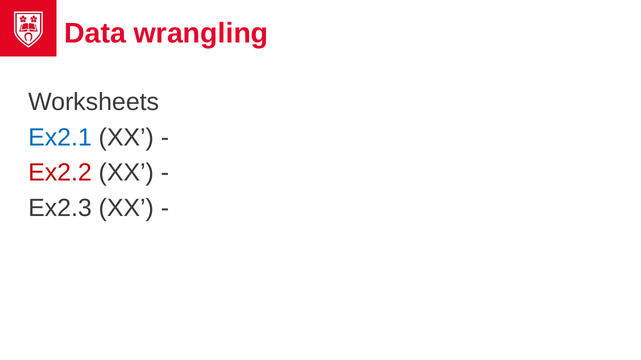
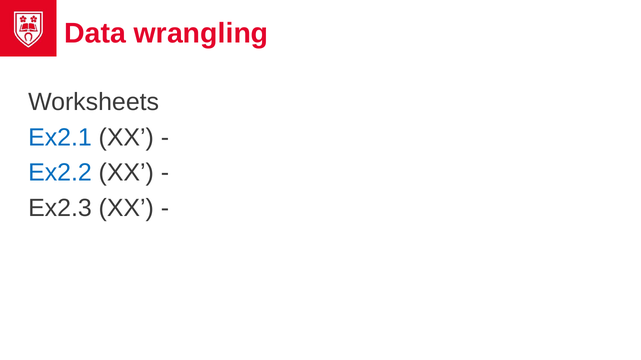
Ex2.2 colour: red -> blue (60, 173)
